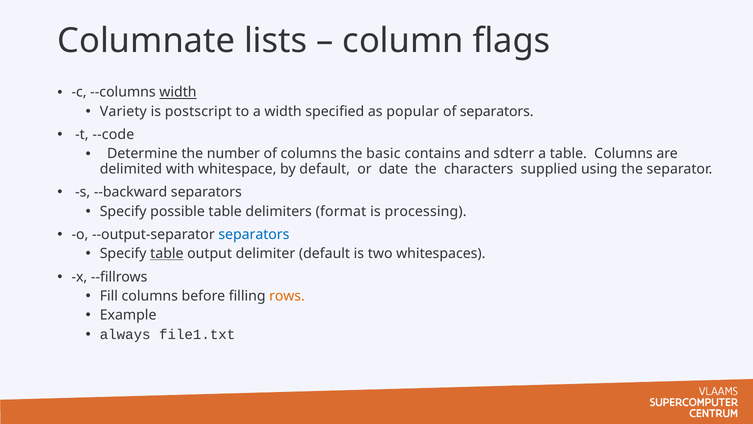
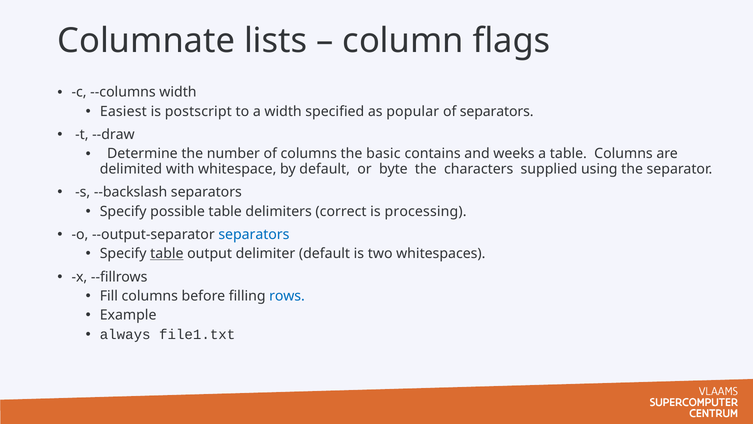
width underline: present -> none (178, 92)
Variety: Variety -> Easiest (123, 111)
--code: --code -> --draw (113, 135)
sdterr: sdterr -> weeks (514, 154)
date: date -> byte (393, 169)
--backward: --backward -> --backslash (131, 192)
format: format -> correct (341, 211)
rows colour: orange -> blue (287, 296)
